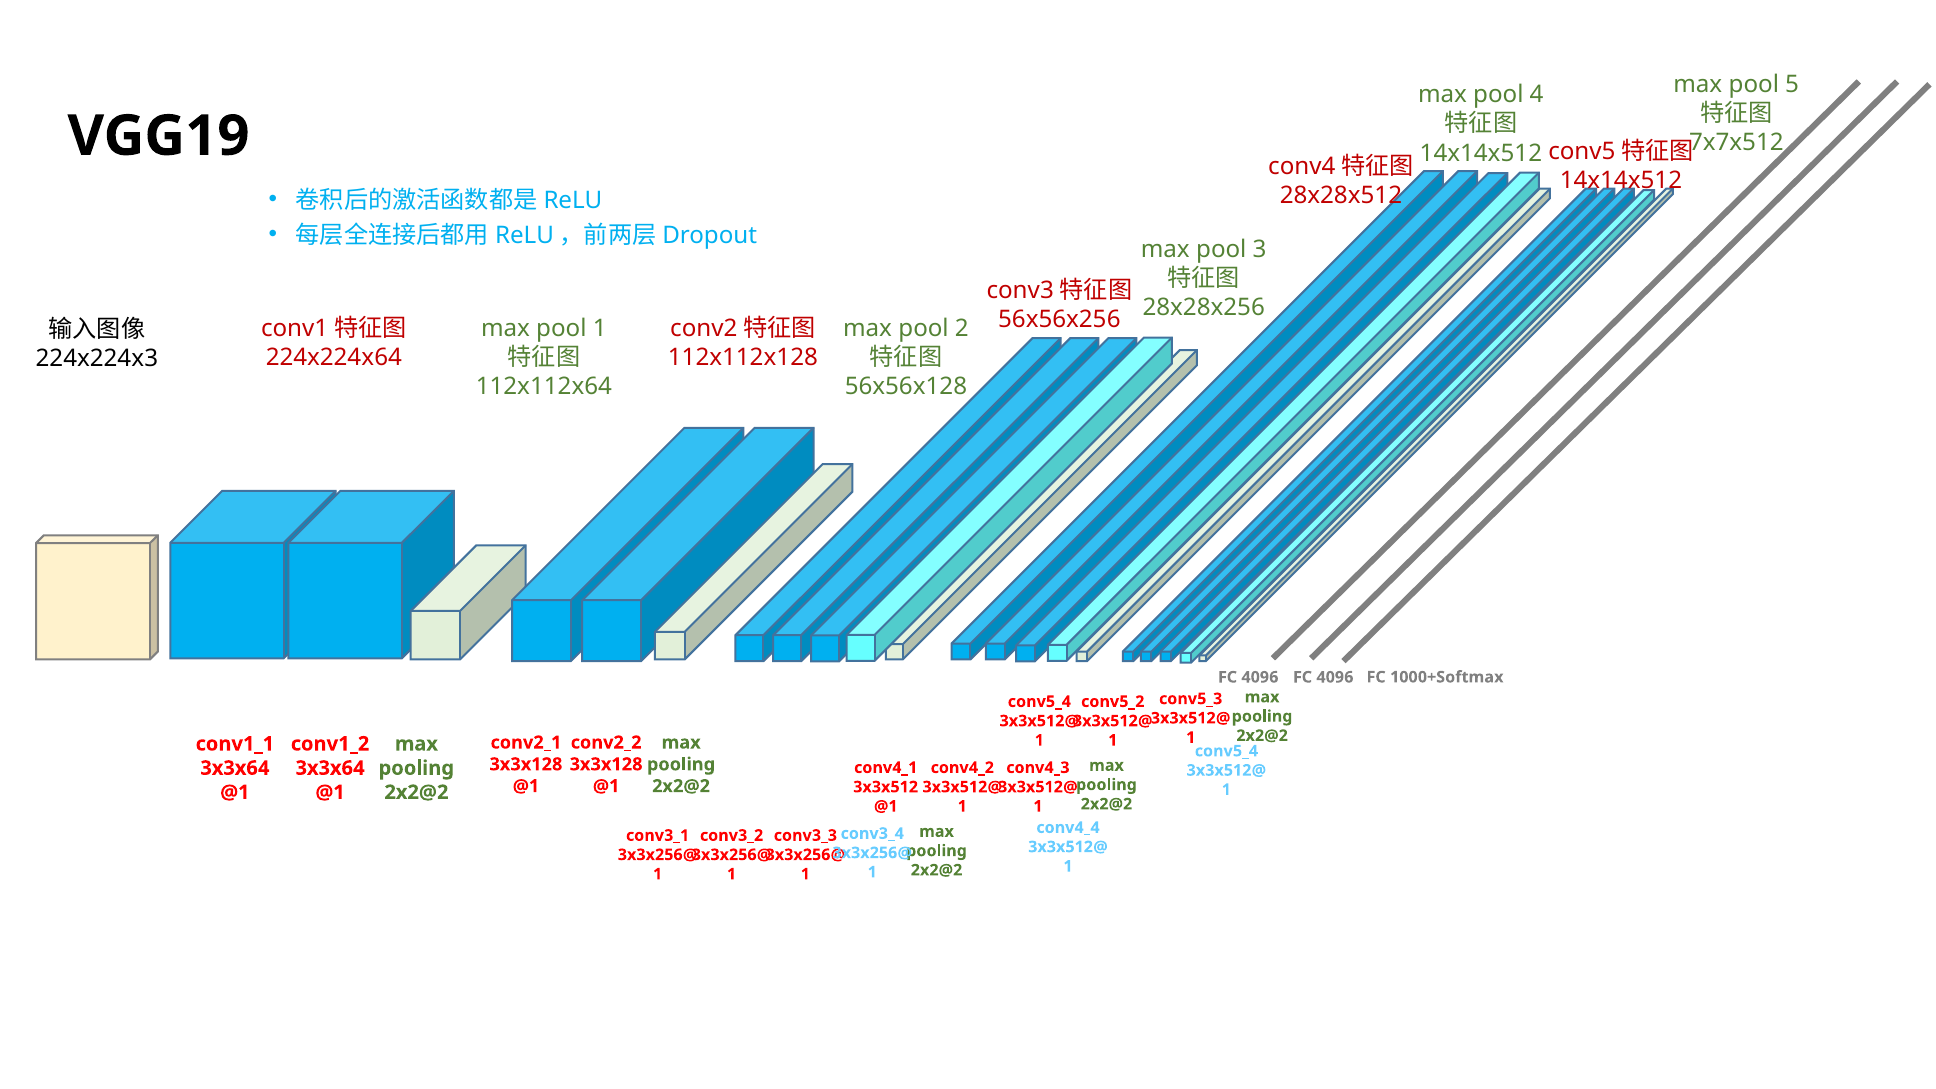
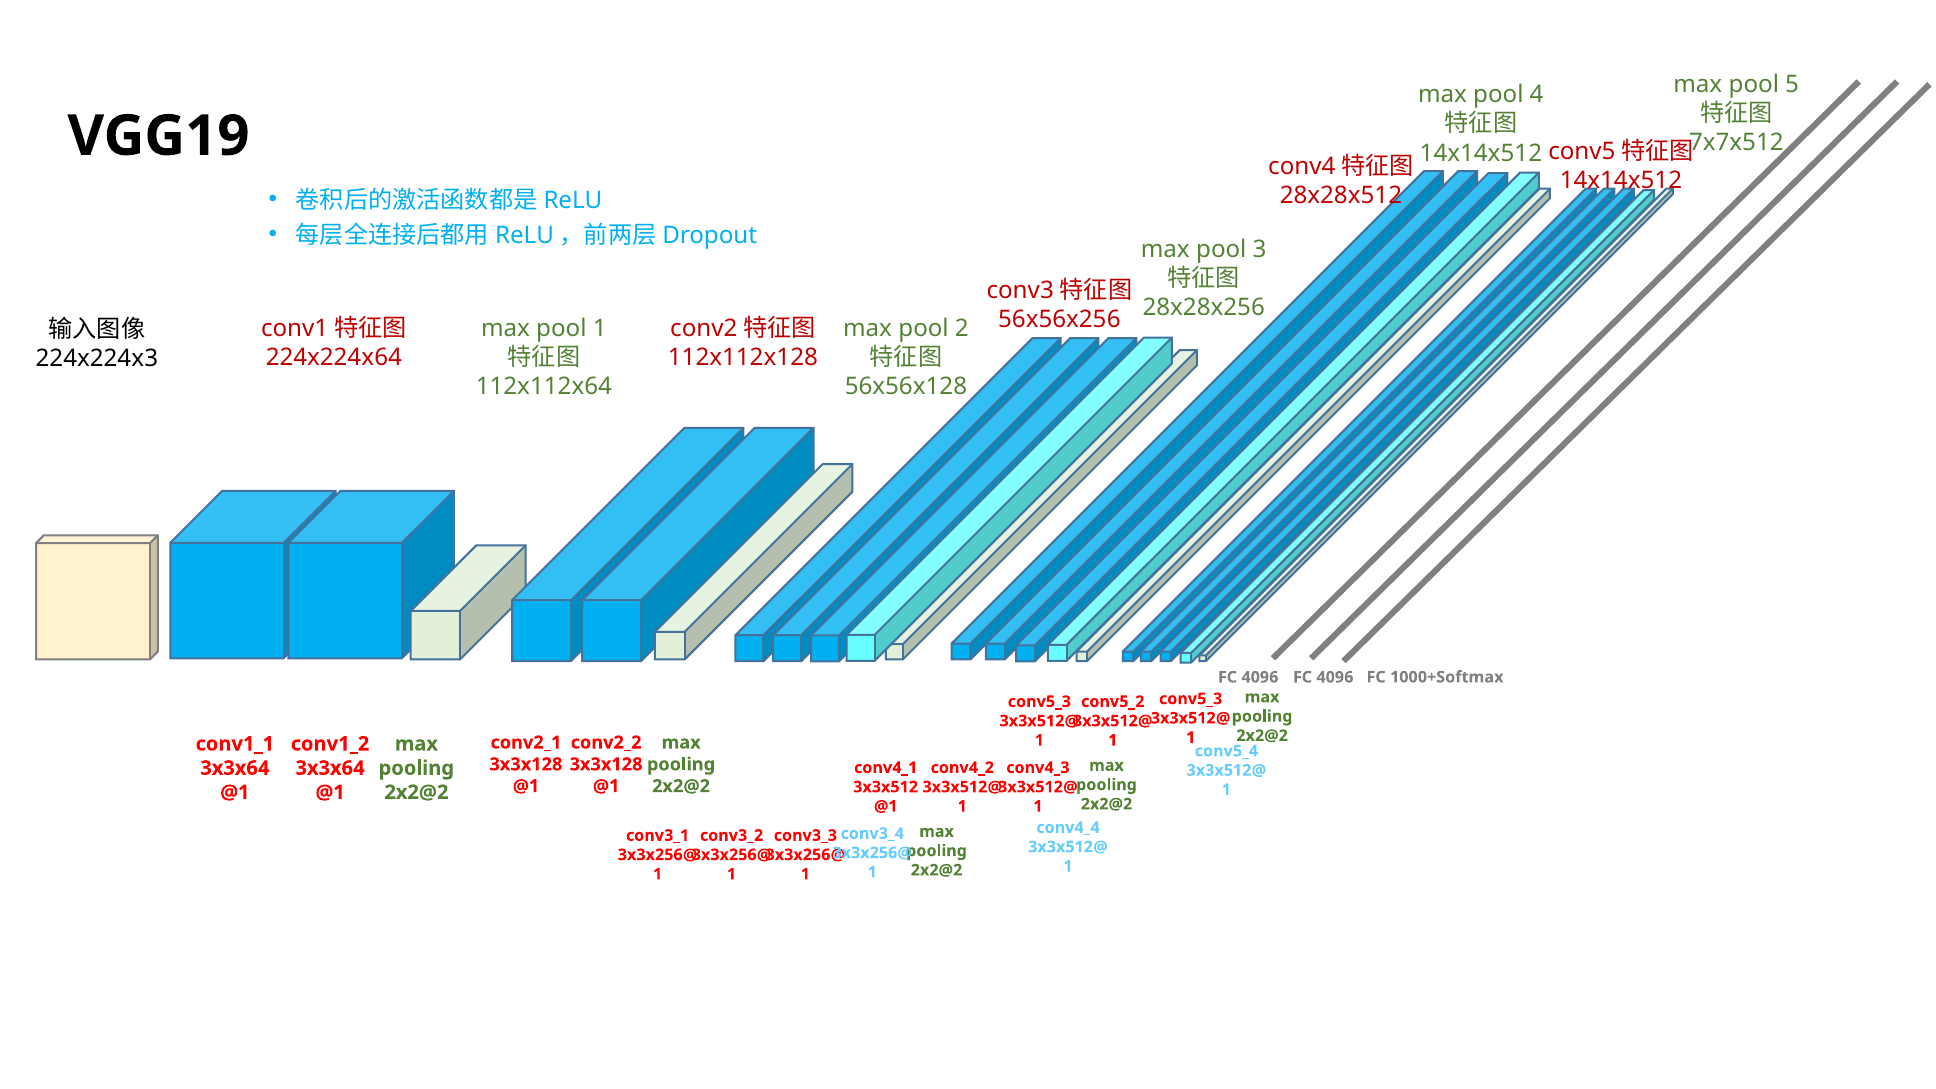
conv5_4: conv5_4 -> conv5_3 (1039, 702)
